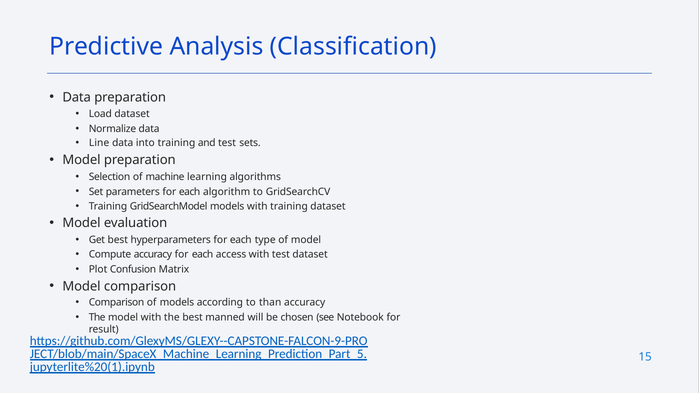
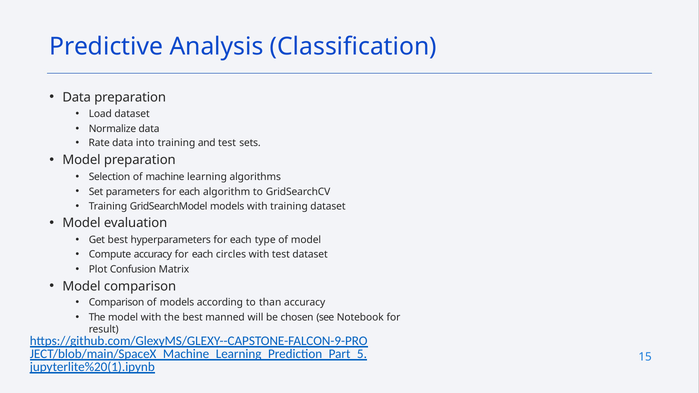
Line: Line -> Rate (99, 143)
access: access -> circles (231, 255)
